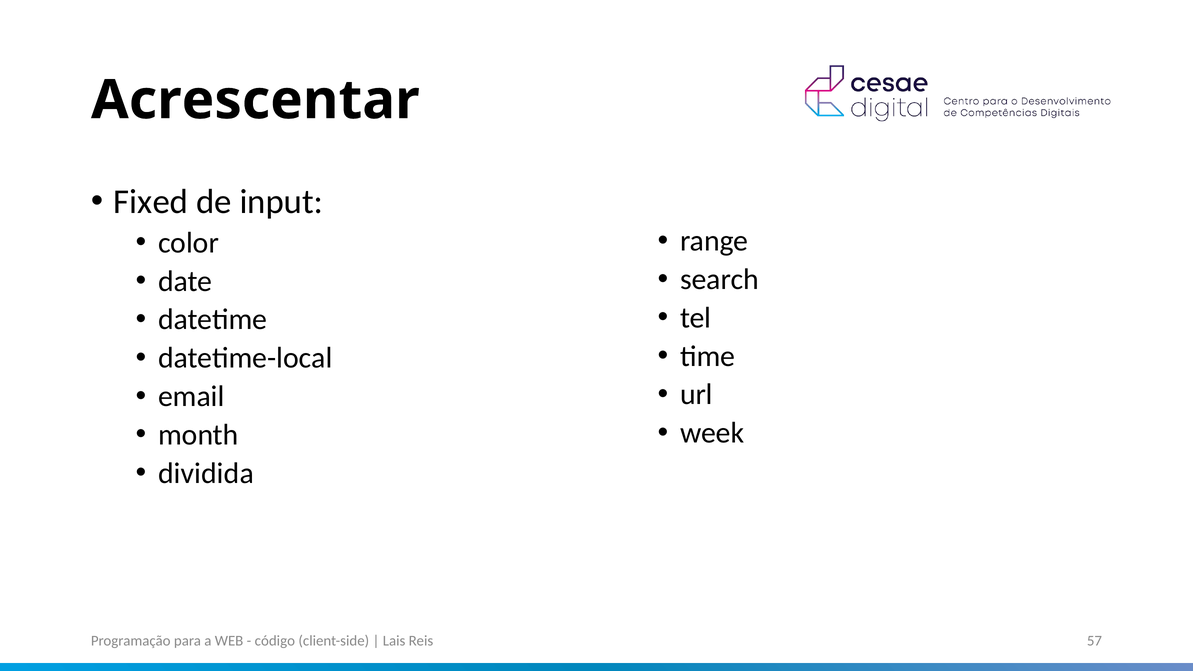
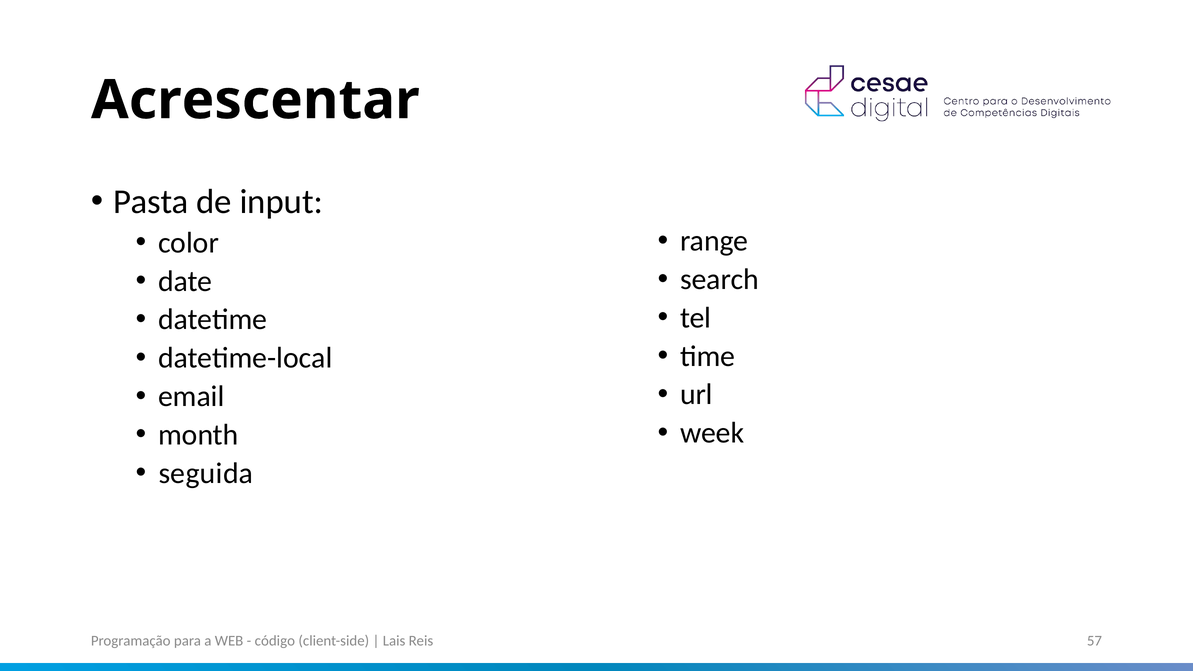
Fixed: Fixed -> Pasta (151, 202)
dividida: dividida -> seguida (206, 473)
